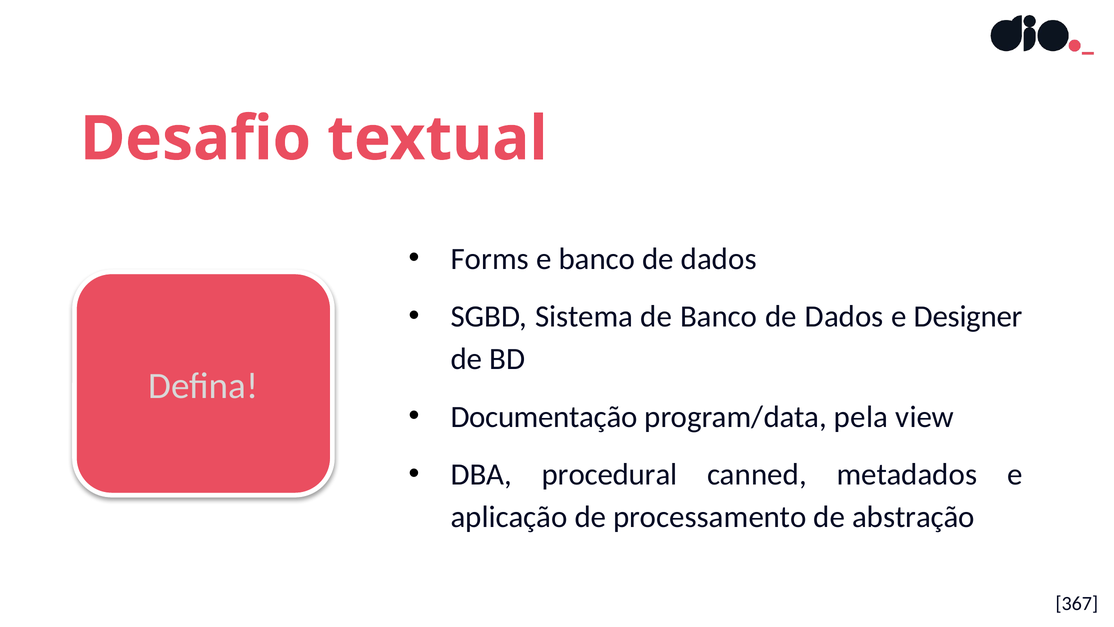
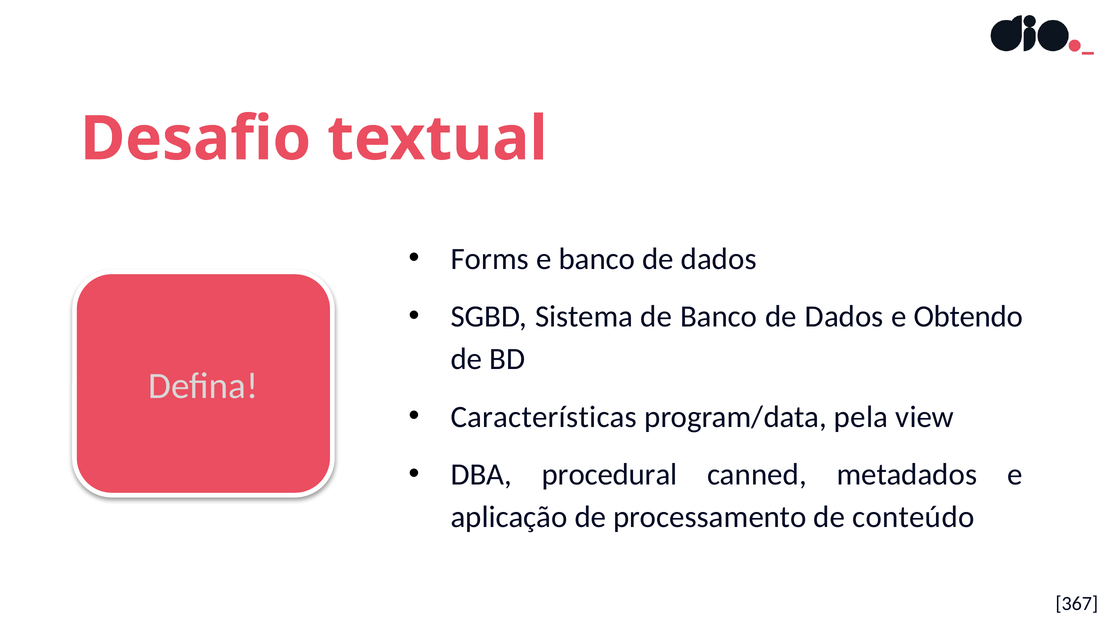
Designer: Designer -> Obtendo (968, 317)
Documentação: Documentação -> Características (544, 417)
abstração: abstração -> conteúdo (913, 517)
